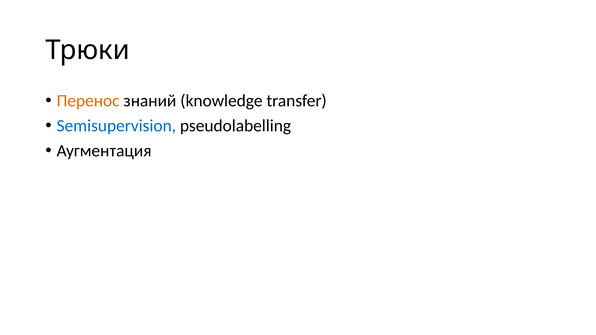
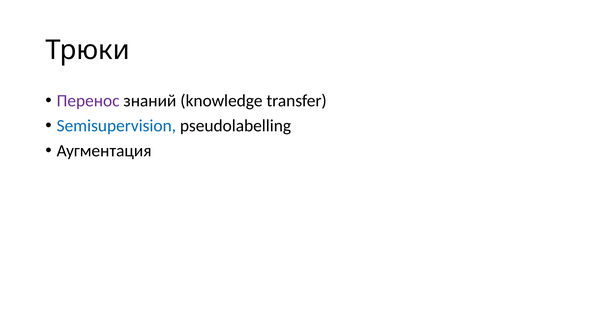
Перенос colour: orange -> purple (88, 101)
